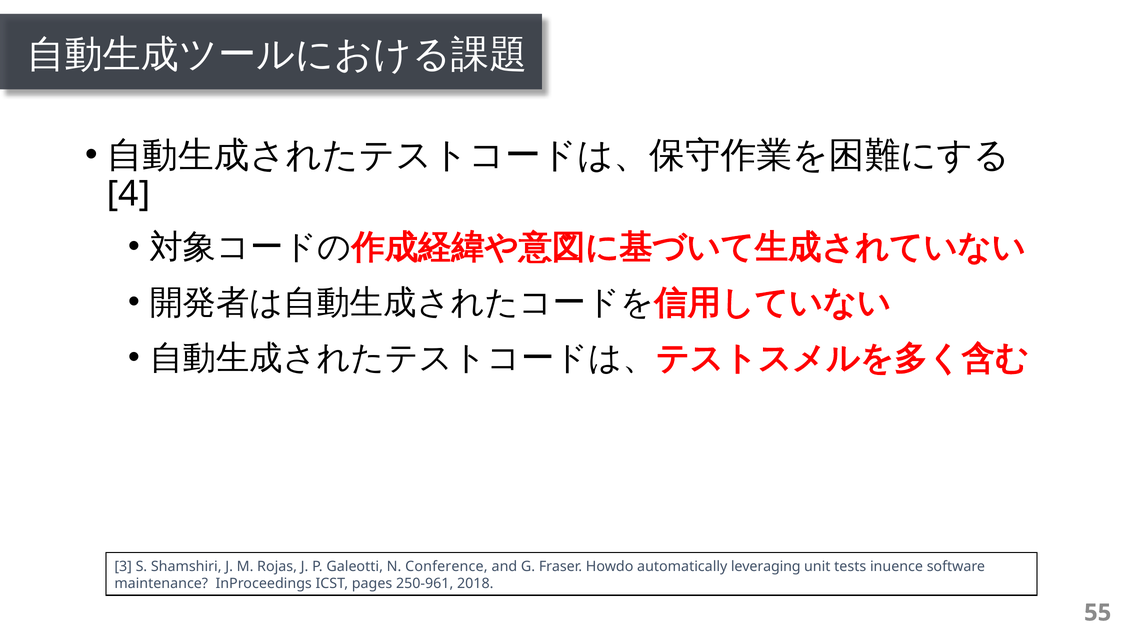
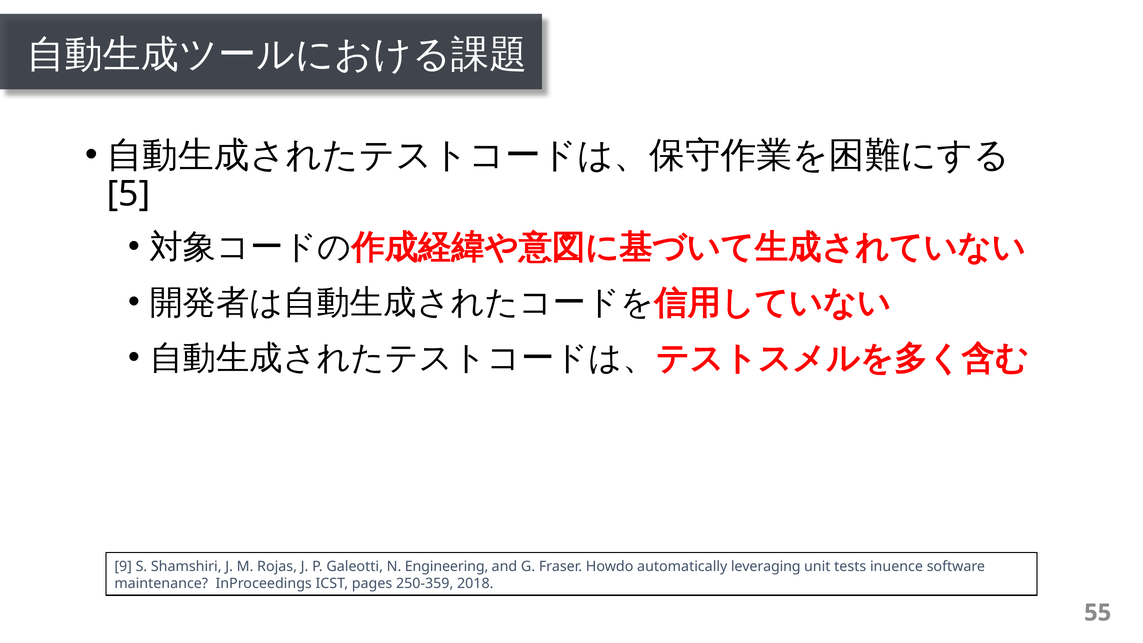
4: 4 -> 5 (129, 194)
3: 3 -> 9 (123, 566)
Conference: Conference -> Engineering (447, 566)
250-961: 250-961 -> 250-359 (425, 584)
